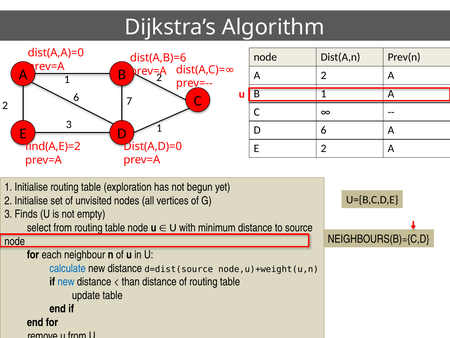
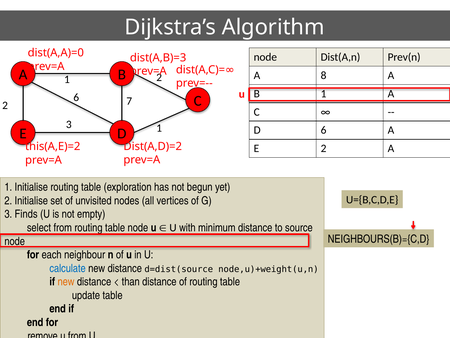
dist(A,B)=6: dist(A,B)=6 -> dist(A,B)=3 (158, 58)
A 2: 2 -> 8 (324, 75)
Dist(A,D)=0: Dist(A,D)=0 -> Dist(A,D)=2 (153, 146)
find(A,E)=2: find(A,E)=2 -> this(A,E)=2 (53, 146)
new colour: blue -> orange (66, 281)
